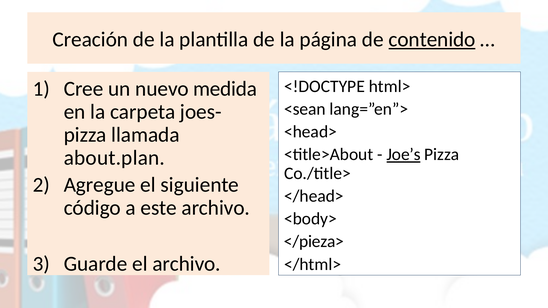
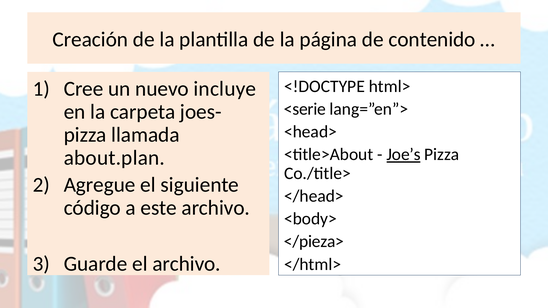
contenido underline: present -> none (432, 40)
medida: medida -> incluye (225, 89)
<sean: <sean -> <serie (305, 109)
